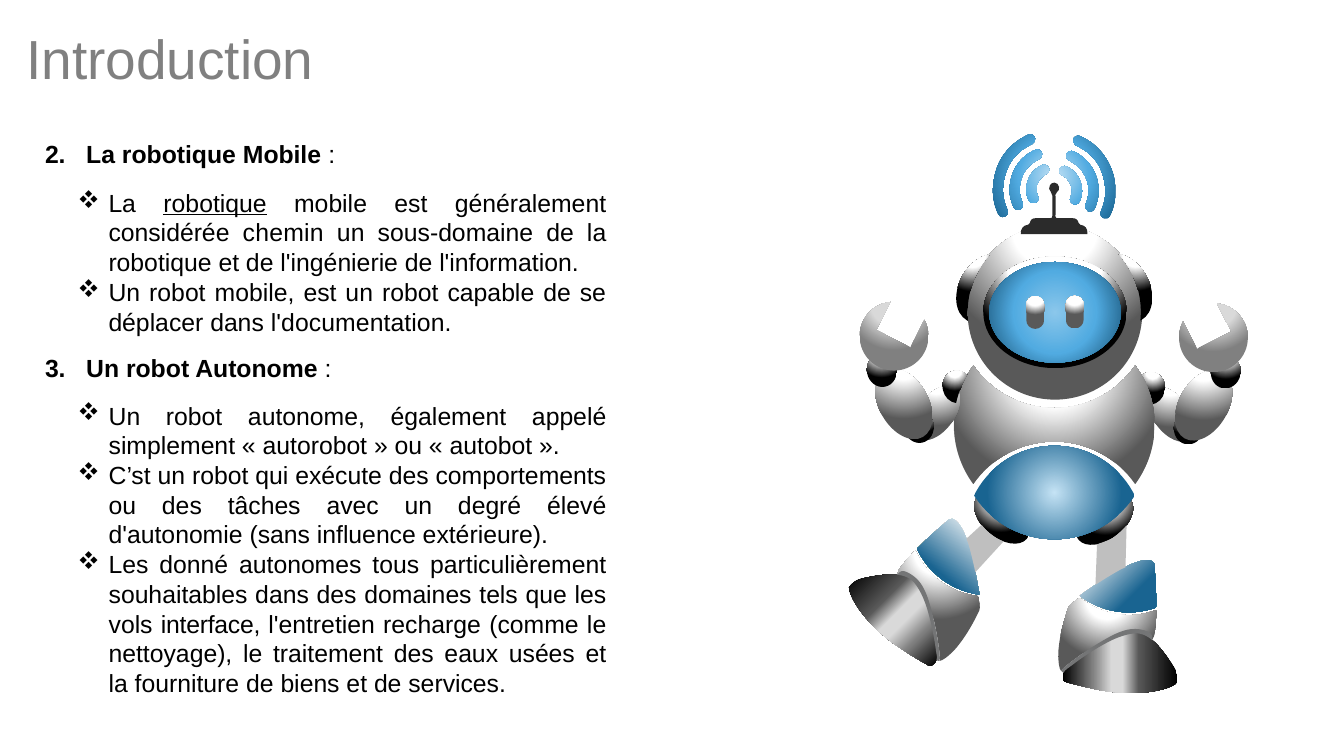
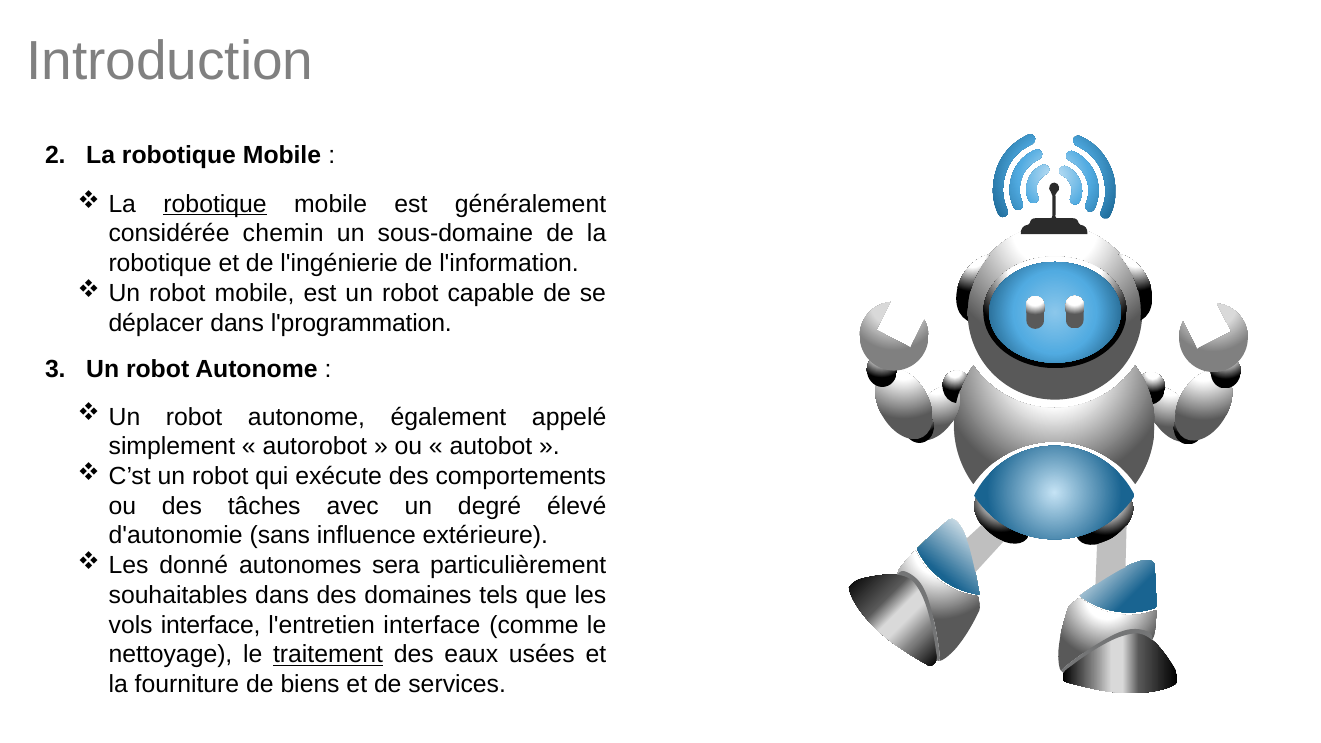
l'documentation: l'documentation -> l'programmation (361, 323)
tous: tous -> sera (396, 565)
l'entretien recharge: recharge -> interface (432, 625)
traitement underline: none -> present (328, 655)
